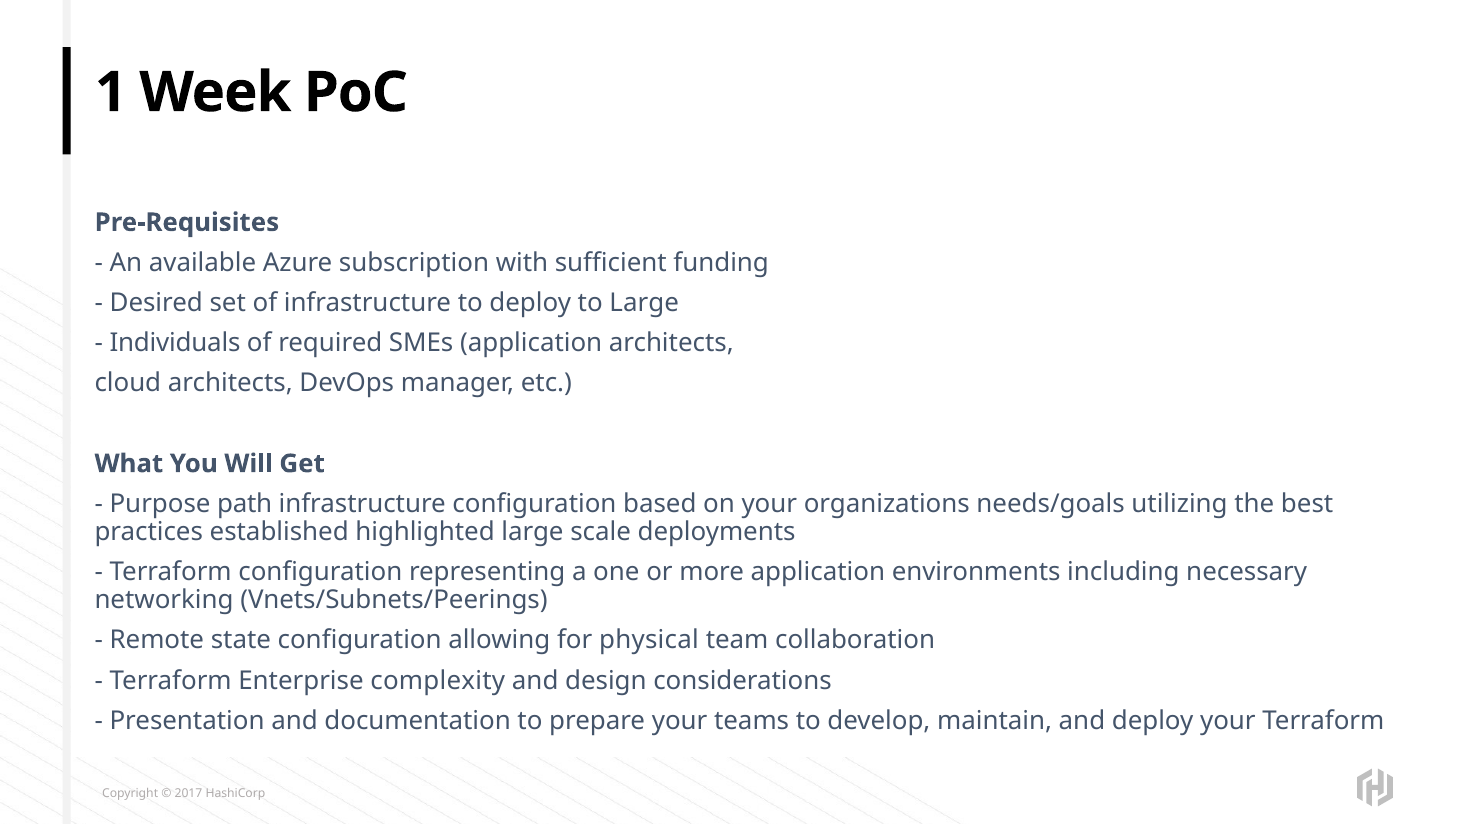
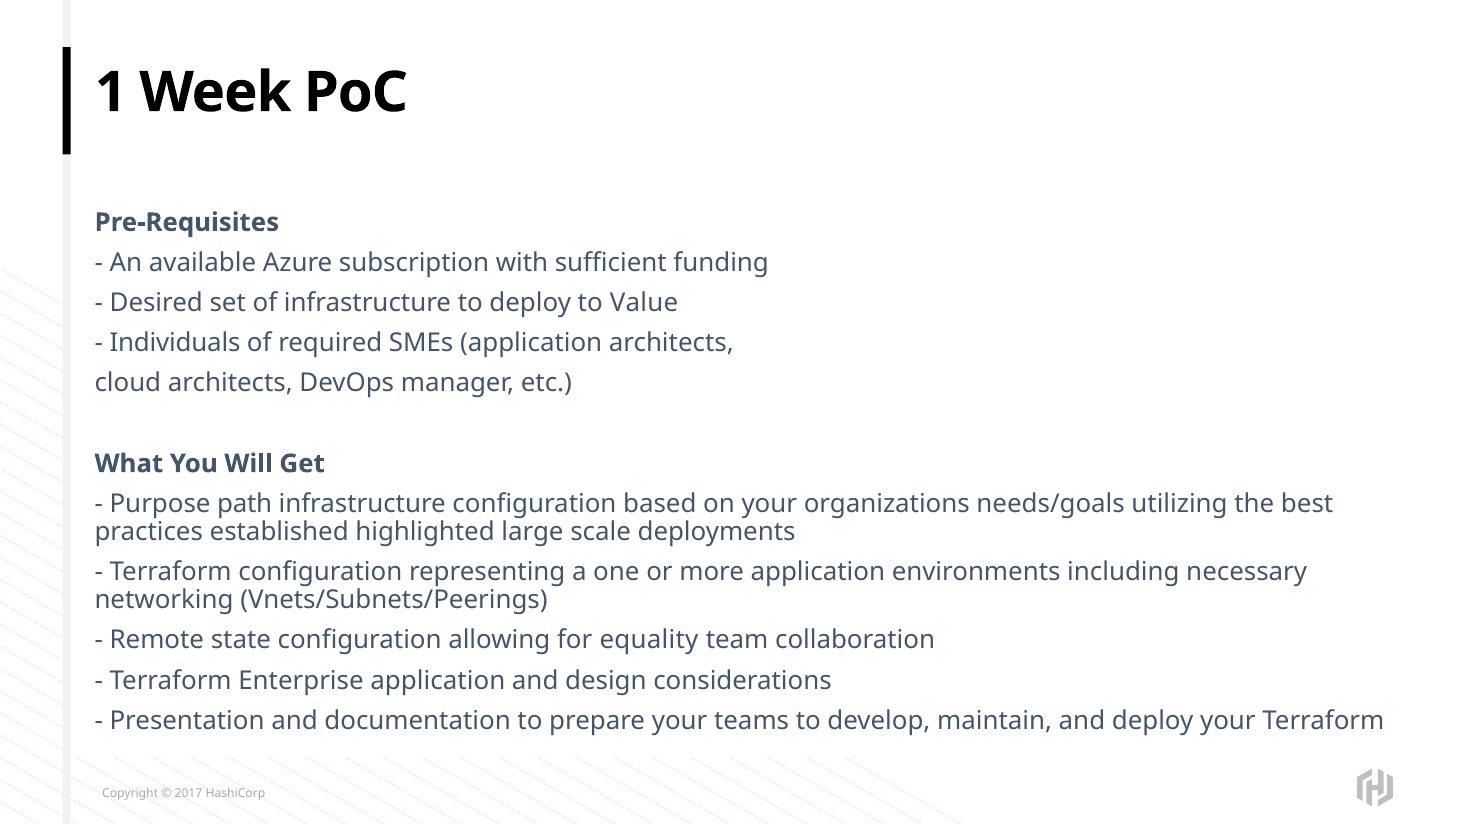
to Large: Large -> Value (644, 303)
physical: physical -> equality (649, 640)
Enterprise complexity: complexity -> application (438, 680)
